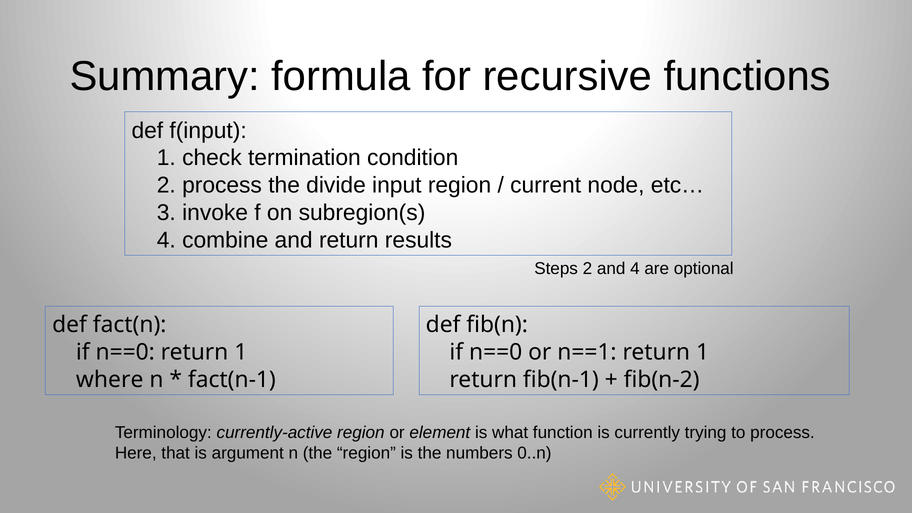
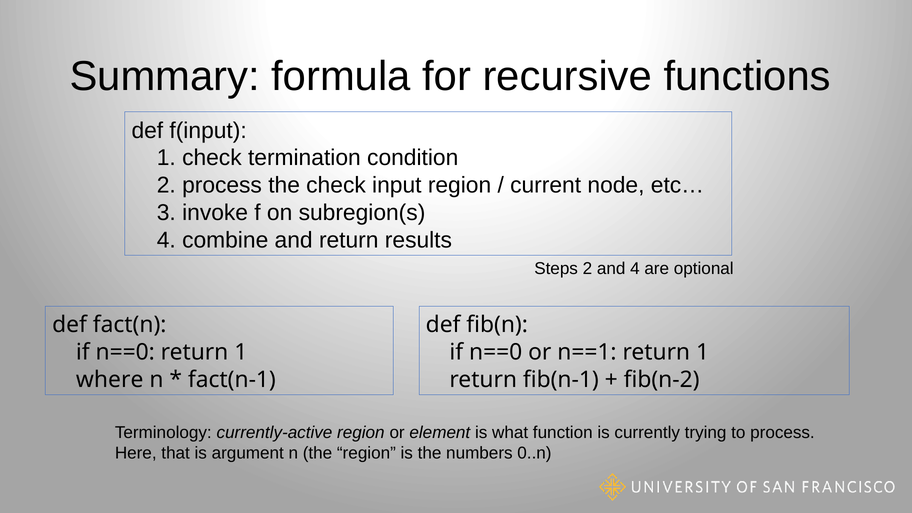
the divide: divide -> check (336, 185)
